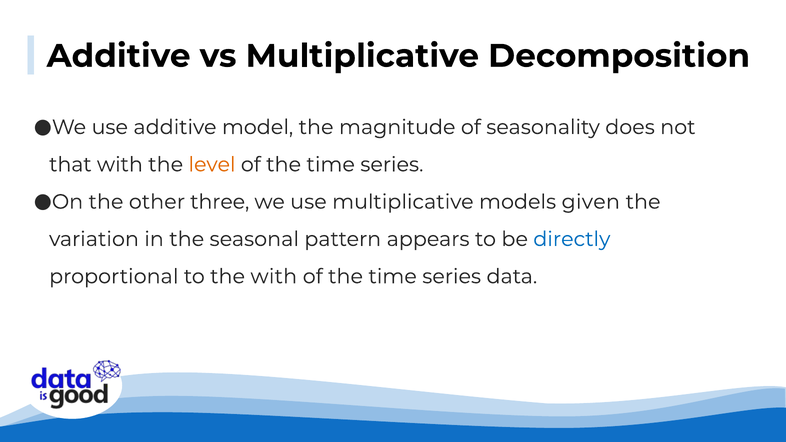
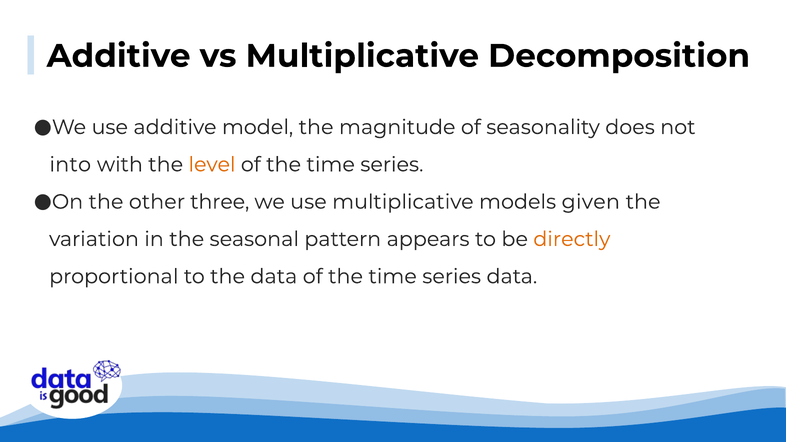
that: that -> into (70, 165)
directly colour: blue -> orange (572, 239)
the with: with -> data (274, 277)
